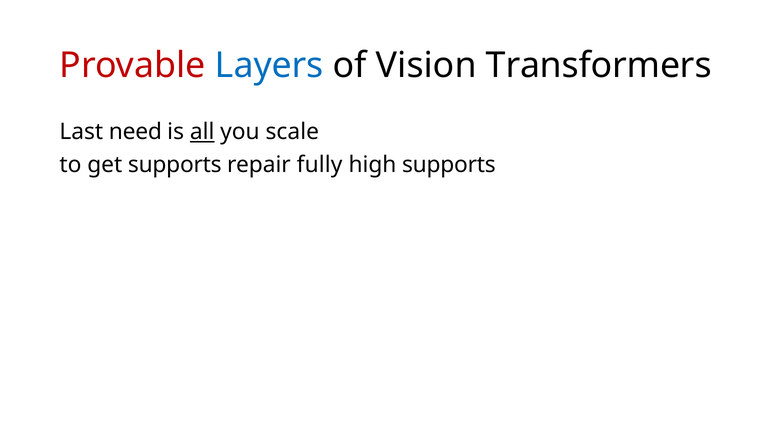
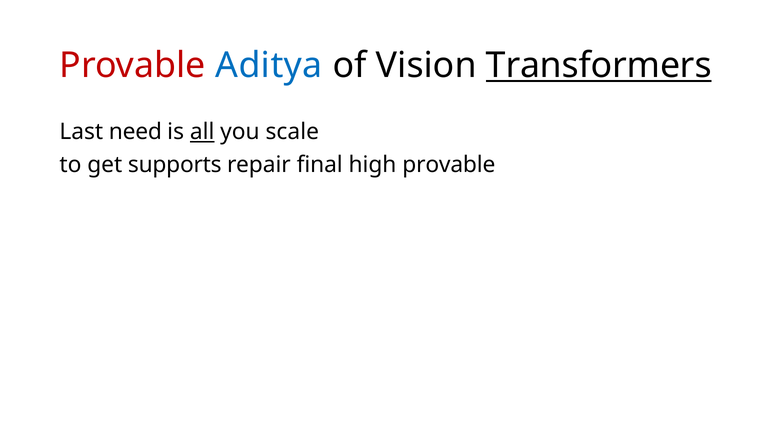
Layers: Layers -> Aditya (269, 66)
Transformers underline: none -> present (599, 66)
fully: fully -> final (320, 165)
high supports: supports -> provable (449, 165)
